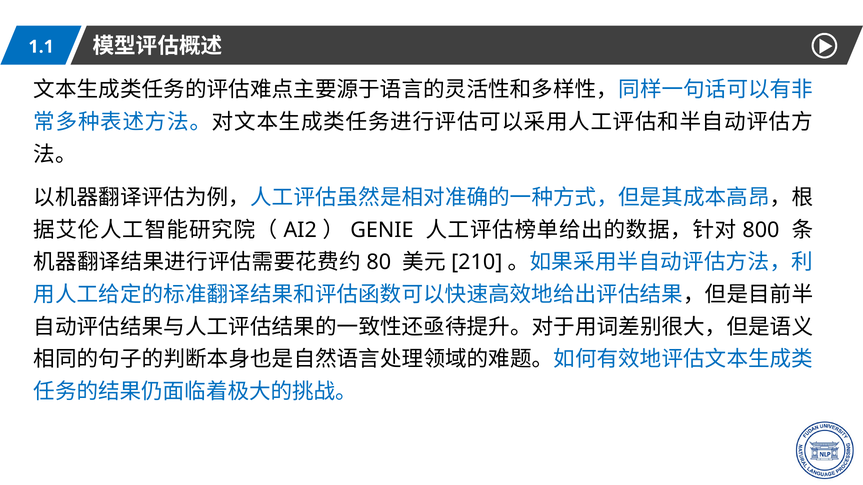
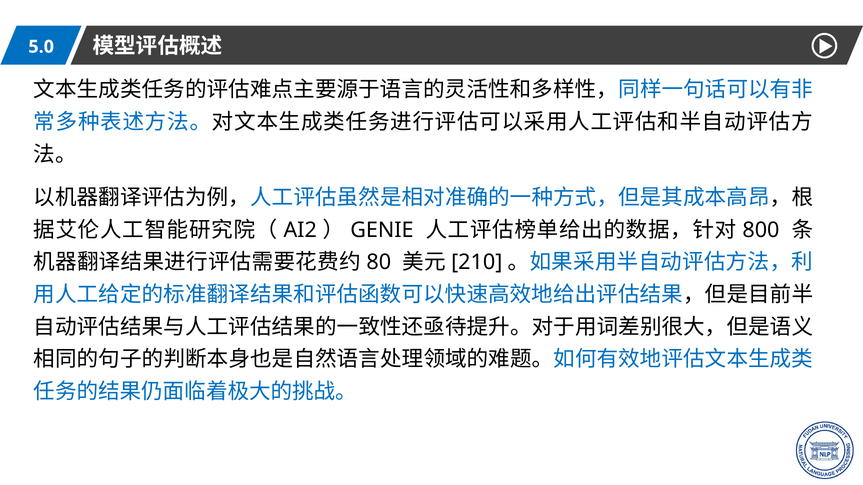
1.1: 1.1 -> 5.0 (41, 47)
